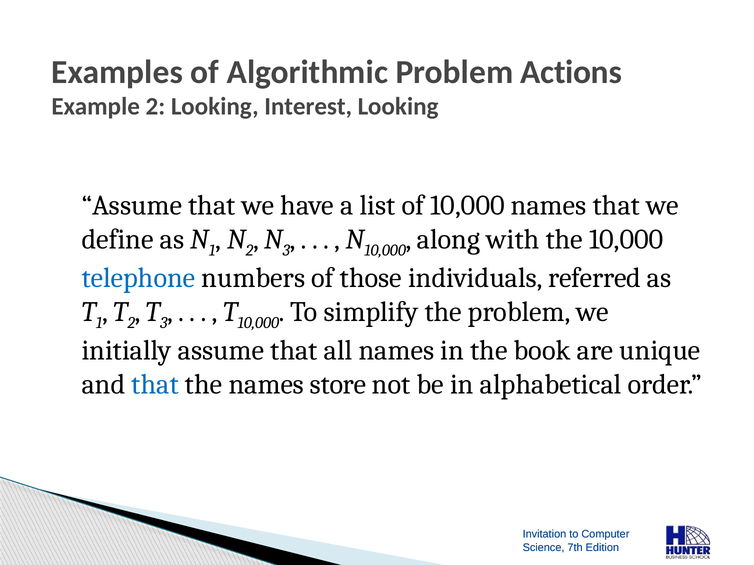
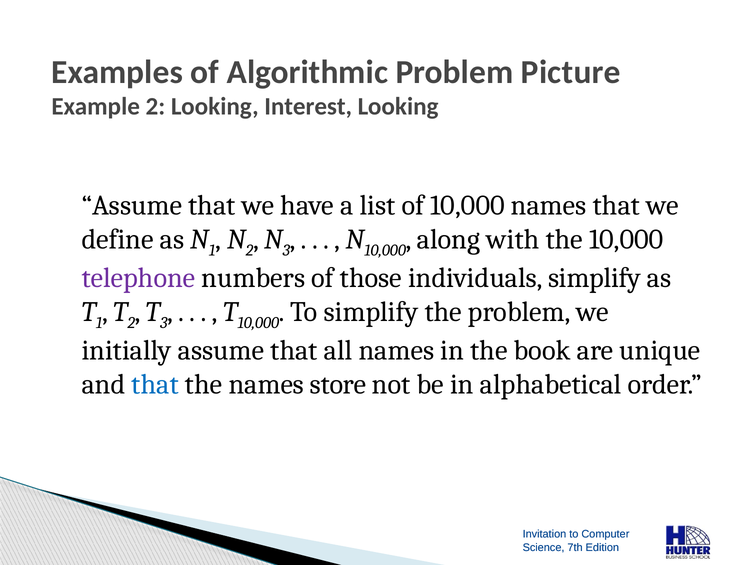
Actions: Actions -> Picture (571, 72)
telephone colour: blue -> purple (138, 278)
individuals referred: referred -> simplify (595, 278)
